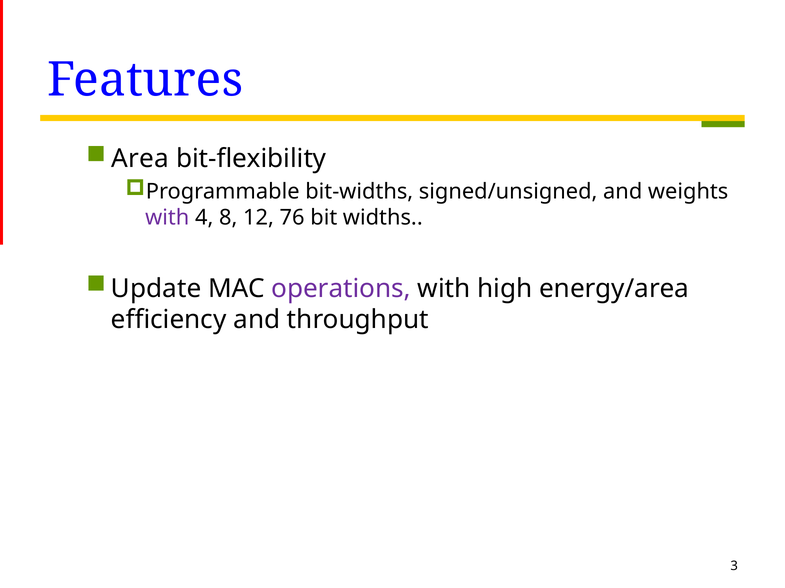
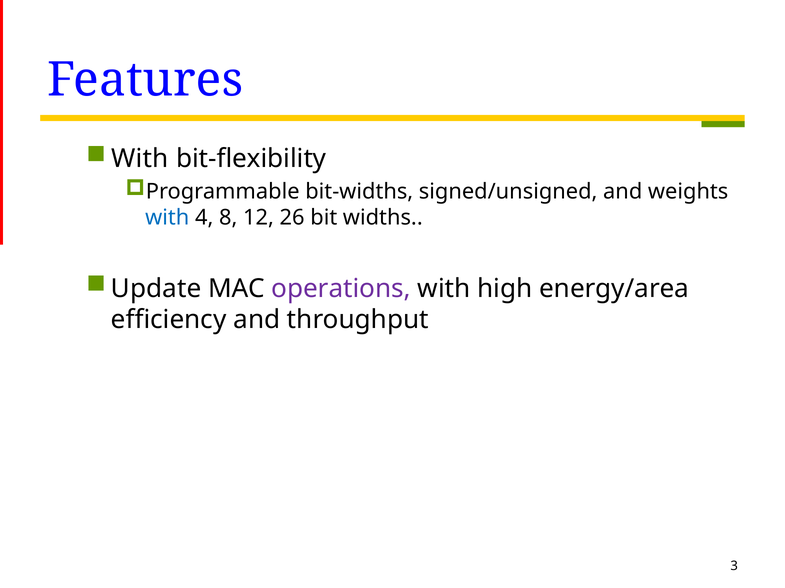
Area: Area -> With (140, 159)
with colour: purple -> blue (167, 218)
76: 76 -> 26 (292, 218)
